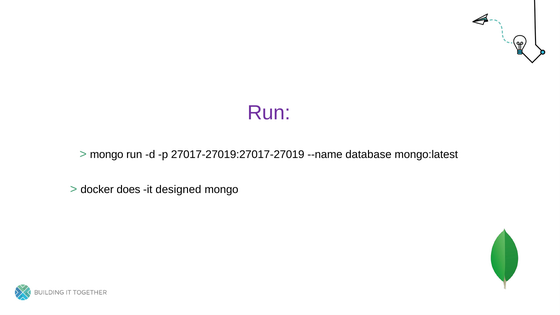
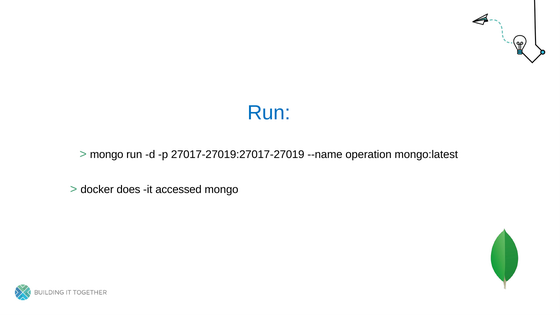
Run colour: purple -> blue (269, 113)
database: database -> operation (369, 154)
designed: designed -> accessed (179, 189)
